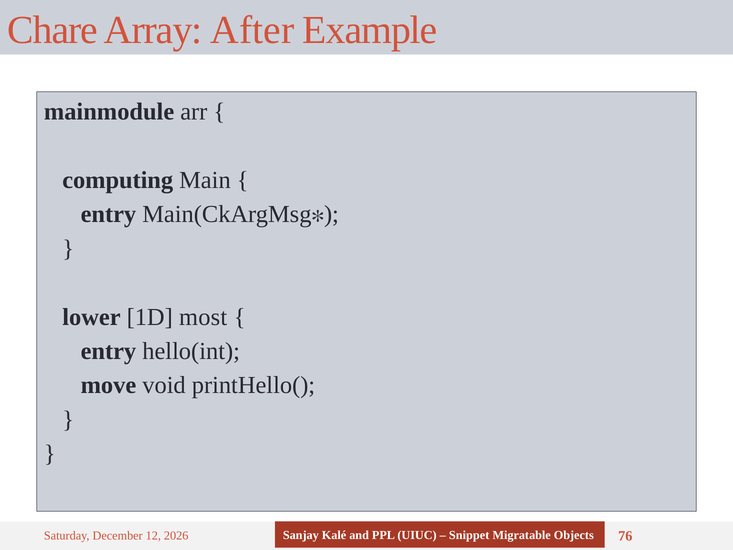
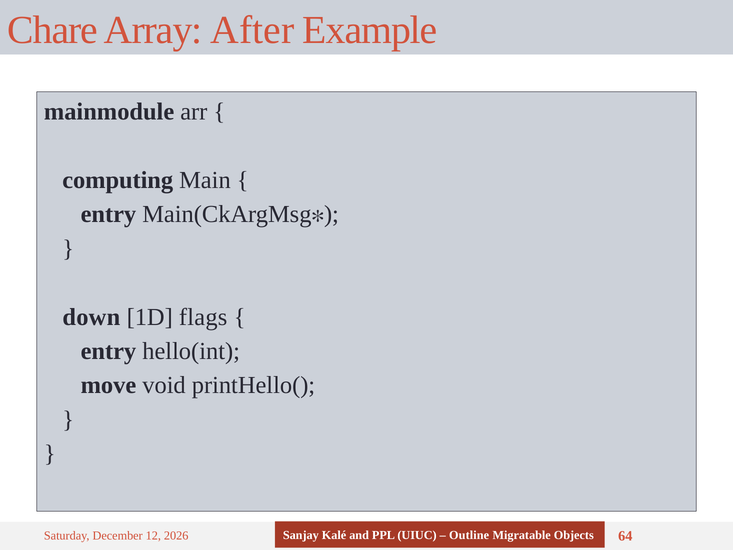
lower: lower -> down (91, 317)
most: most -> flags (203, 317)
Snippet: Snippet -> Outline (469, 535)
76: 76 -> 64 (625, 536)
